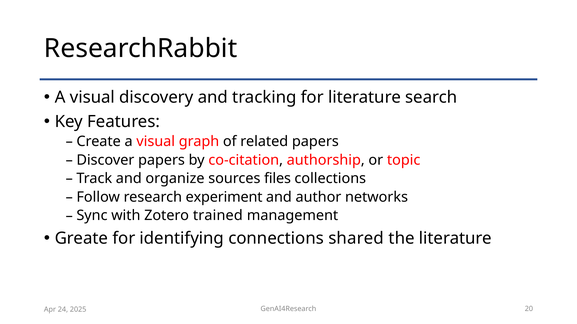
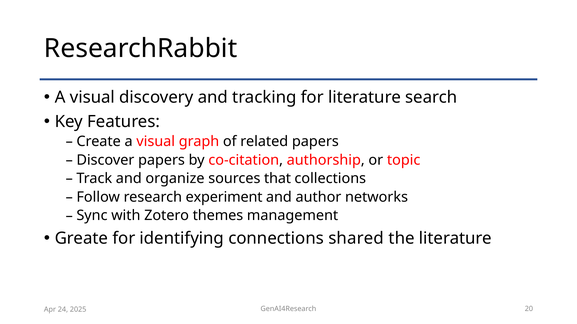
files: files -> that (278, 179)
trained: trained -> themes (218, 216)
